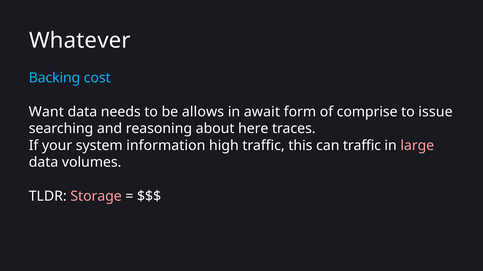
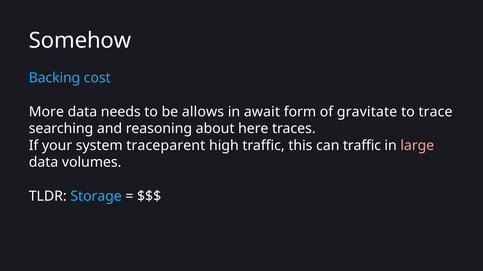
Whatever: Whatever -> Somehow (80, 41)
Want: Want -> More (46, 112)
comprise: comprise -> gravitate (367, 112)
issue: issue -> trace (435, 112)
information: information -> traceparent (166, 146)
Storage colour: pink -> light blue (96, 197)
